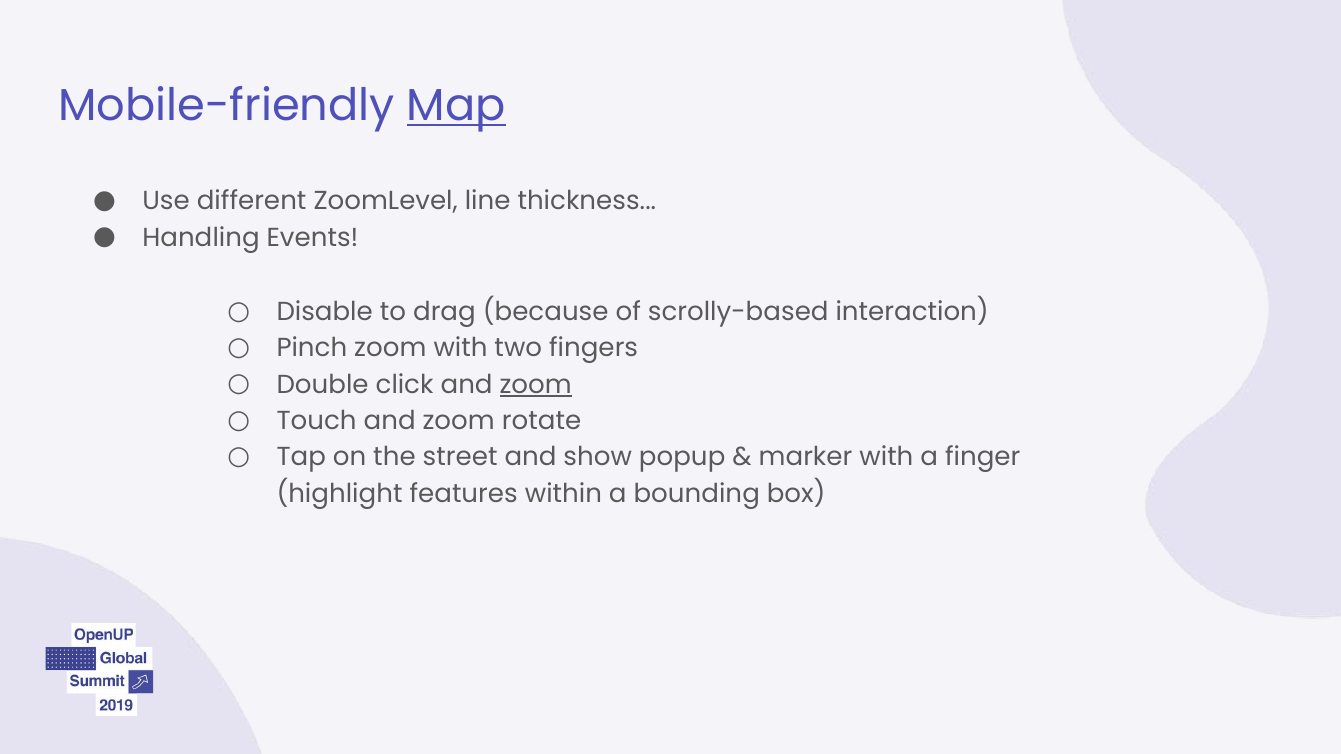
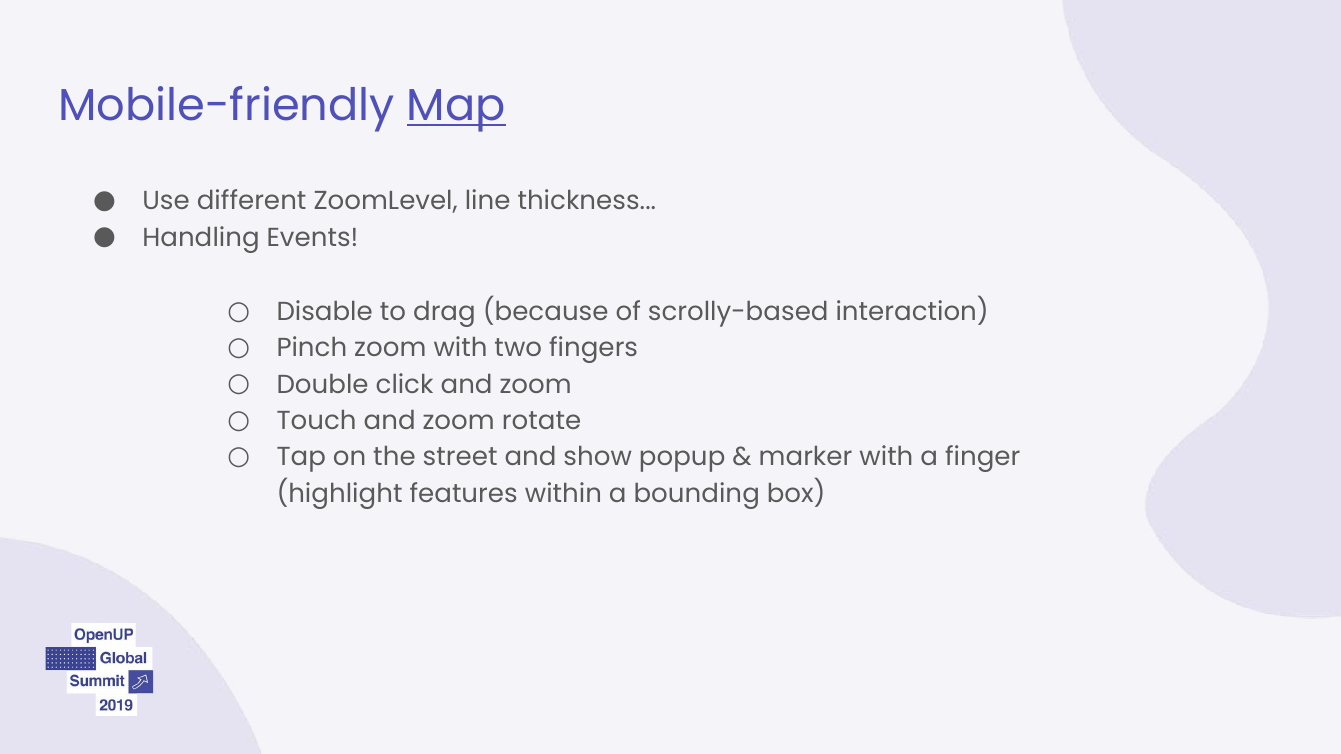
zoom underline: present -> none (536, 385)
